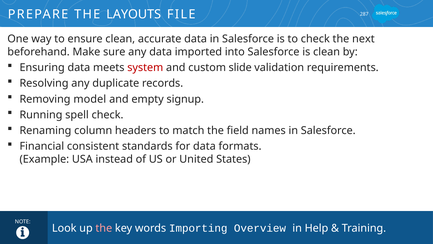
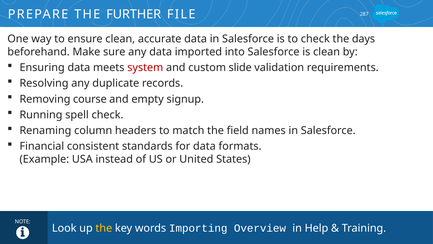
LAYOUTS: LAYOUTS -> FURTHER (134, 14)
next: next -> days (363, 39)
model: model -> course (90, 99)
the colour: pink -> yellow (104, 228)
